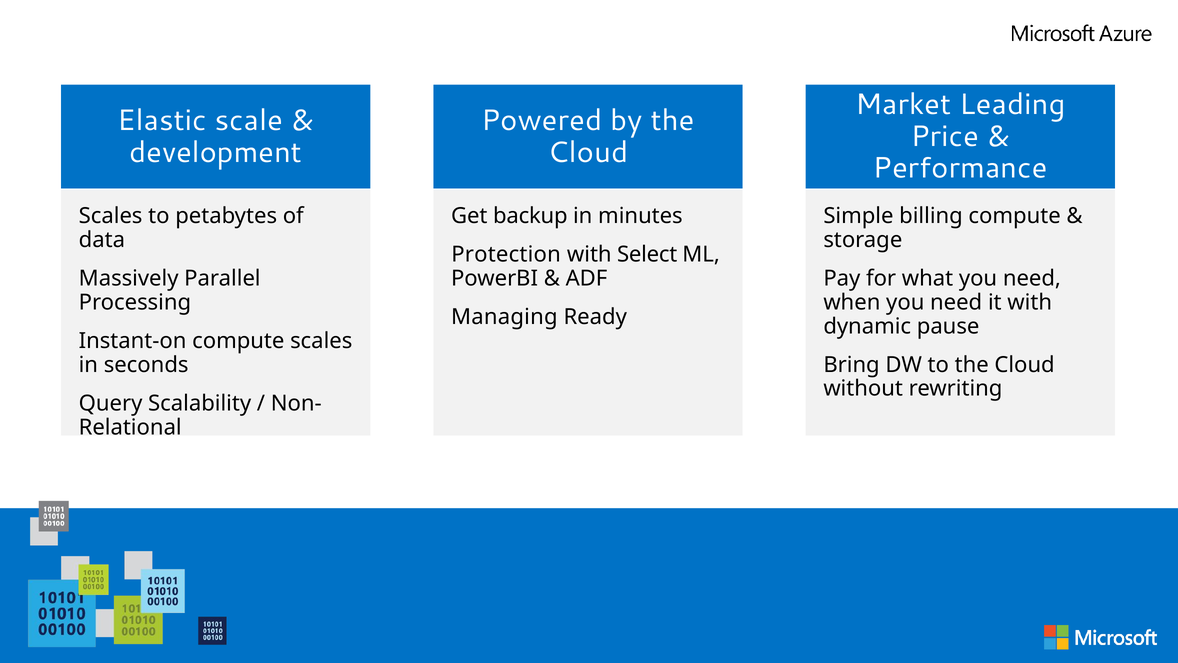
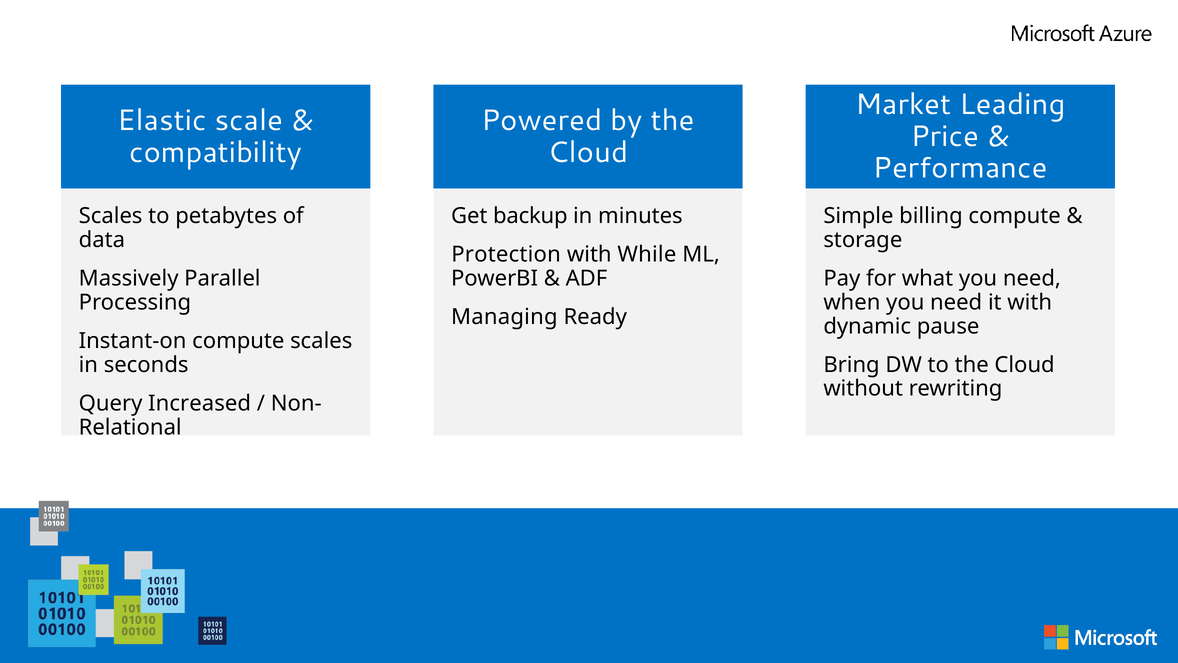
development: development -> compatibility (216, 152)
Select: Select -> While (647, 254)
Scalability: Scalability -> Increased (200, 403)
